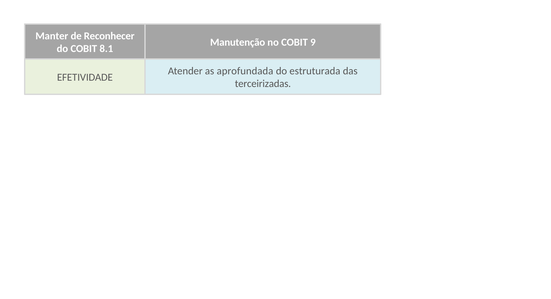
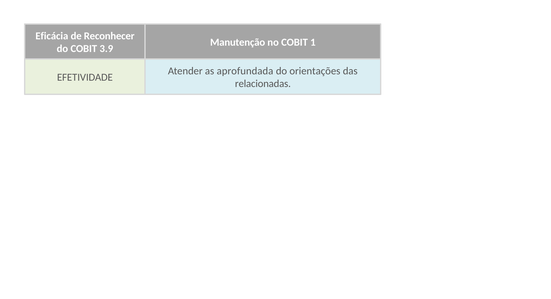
Manter: Manter -> Eficácia (52, 36)
9: 9 -> 1 (313, 42)
8.1: 8.1 -> 3.9 (106, 49)
estruturada: estruturada -> orientações (315, 71)
terceirizadas: terceirizadas -> relacionadas (263, 84)
